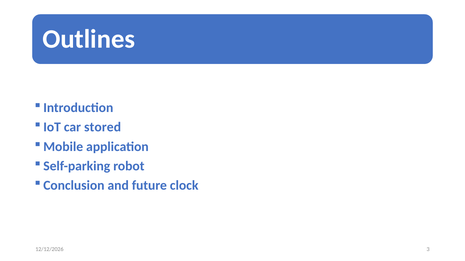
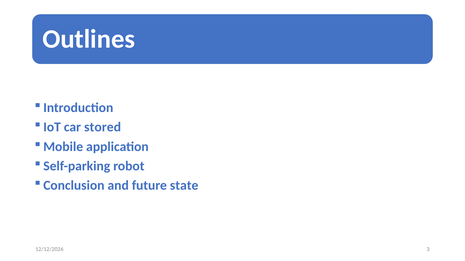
clock: clock -> state (184, 186)
